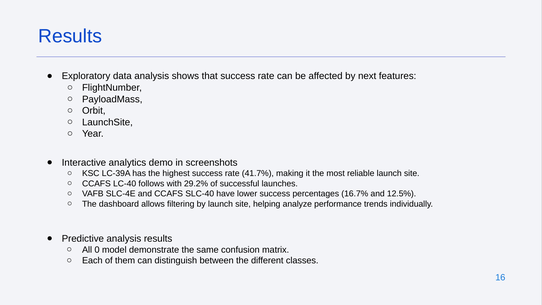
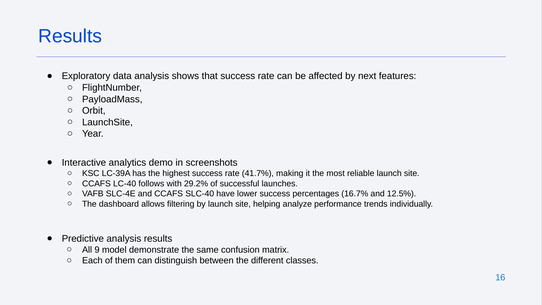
0: 0 -> 9 (97, 250)
